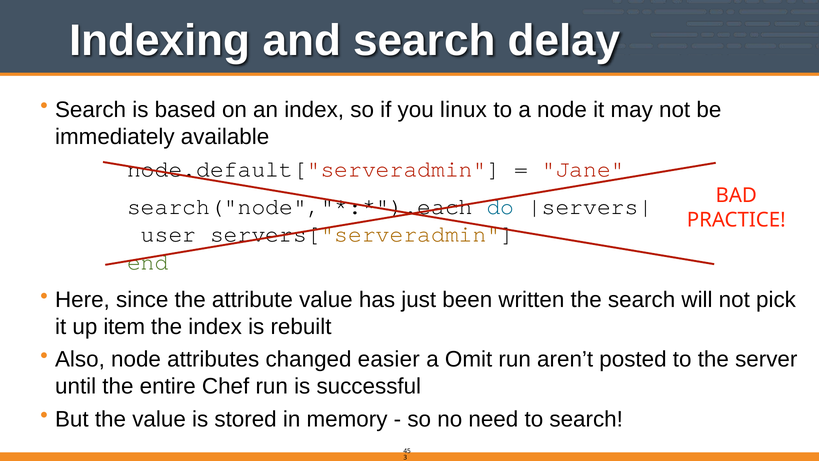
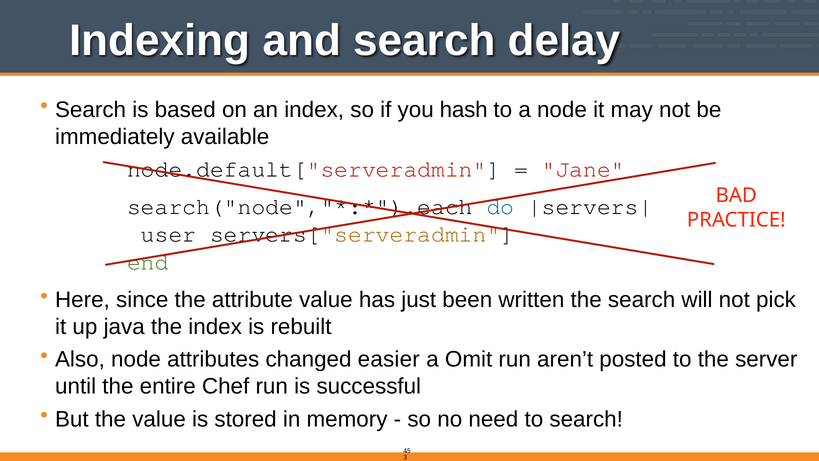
linux: linux -> hash (464, 110)
item: item -> java (124, 327)
